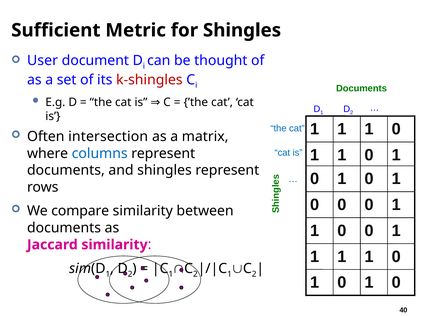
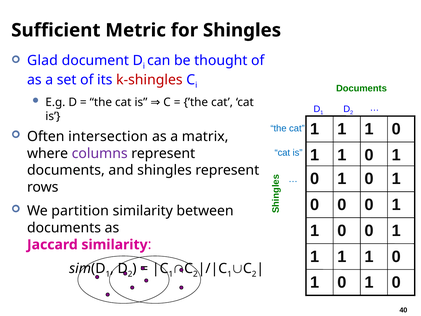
User: User -> Glad (42, 61)
columns colour: blue -> purple (100, 153)
compare: compare -> partition (80, 211)
